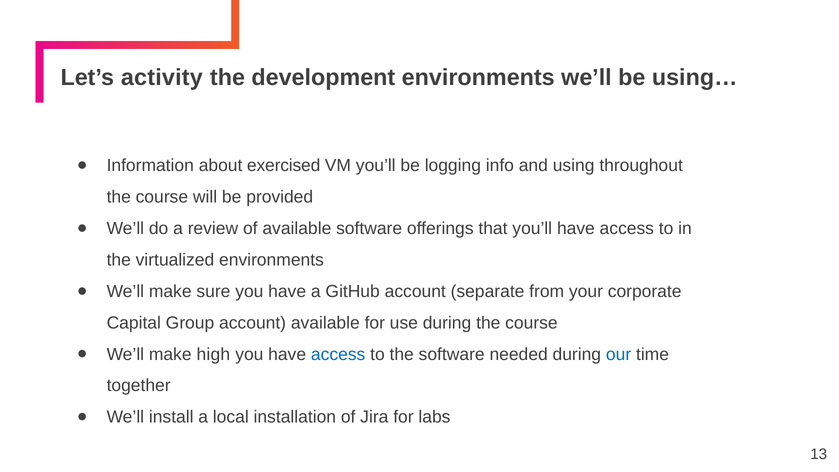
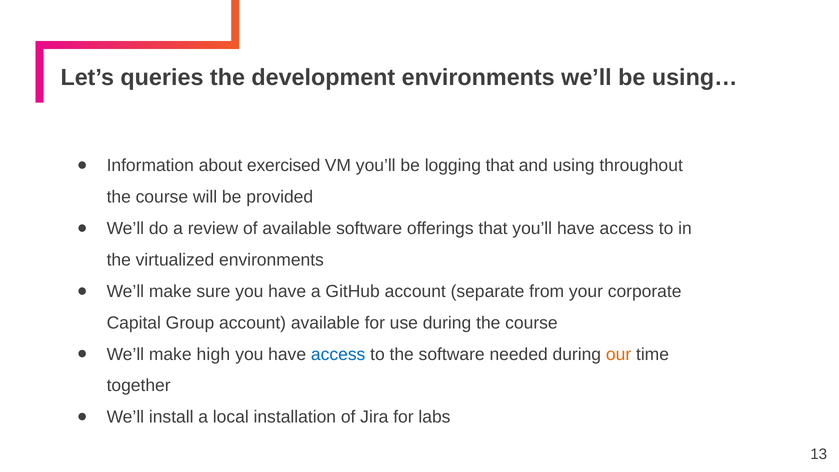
activity: activity -> queries (162, 77)
logging info: info -> that (500, 166)
our colour: blue -> orange (619, 354)
